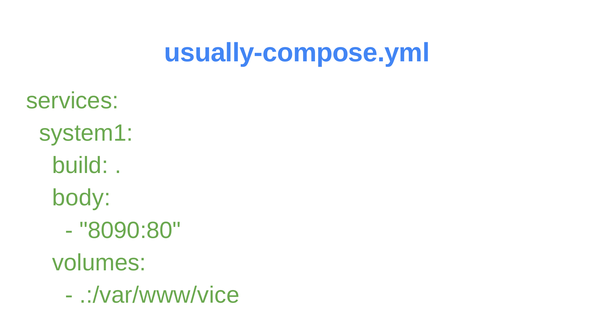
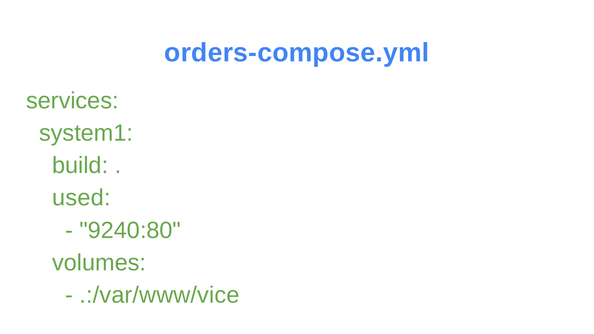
usually-compose.yml: usually-compose.yml -> orders-compose.yml (297, 53)
body: body -> used (81, 198)
8090:80: 8090:80 -> 9240:80 (130, 230)
